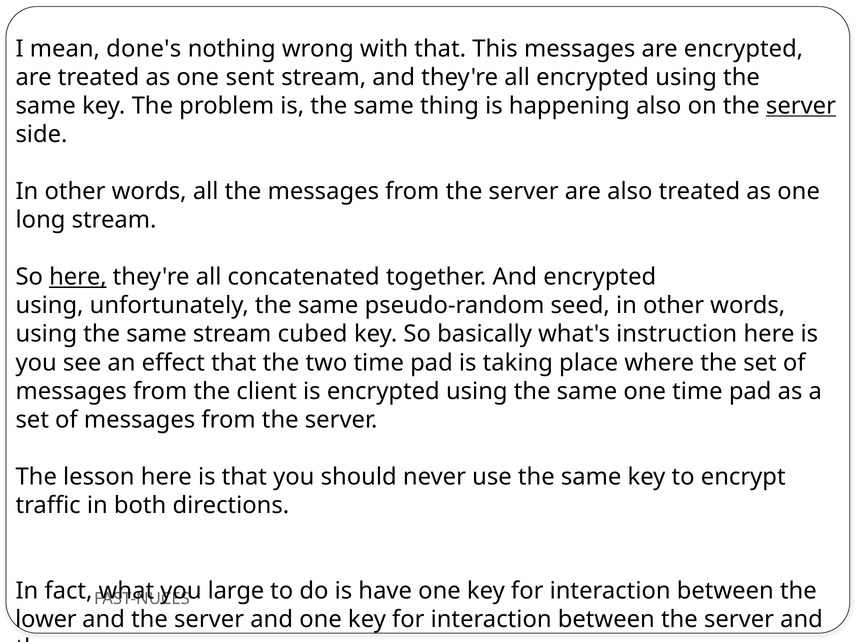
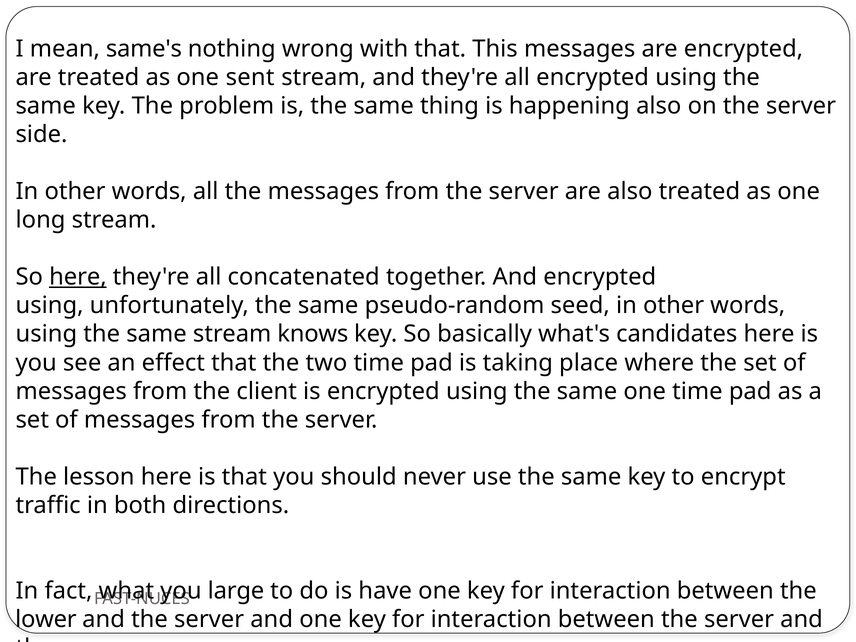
done's: done's -> same's (144, 49)
server underline: present -> none (801, 106)
cubed: cubed -> knows (313, 334)
instruction: instruction -> candidates (677, 334)
